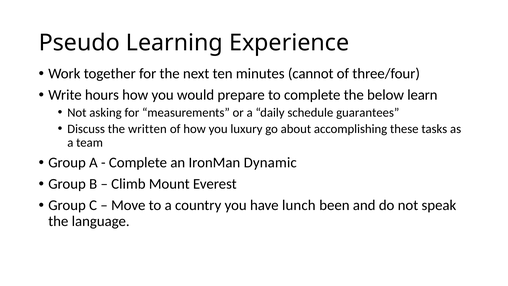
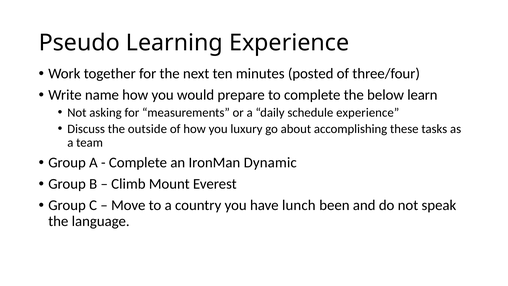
cannot: cannot -> posted (311, 74)
hours: hours -> name (102, 95)
schedule guarantees: guarantees -> experience (368, 112)
written: written -> outside (147, 129)
